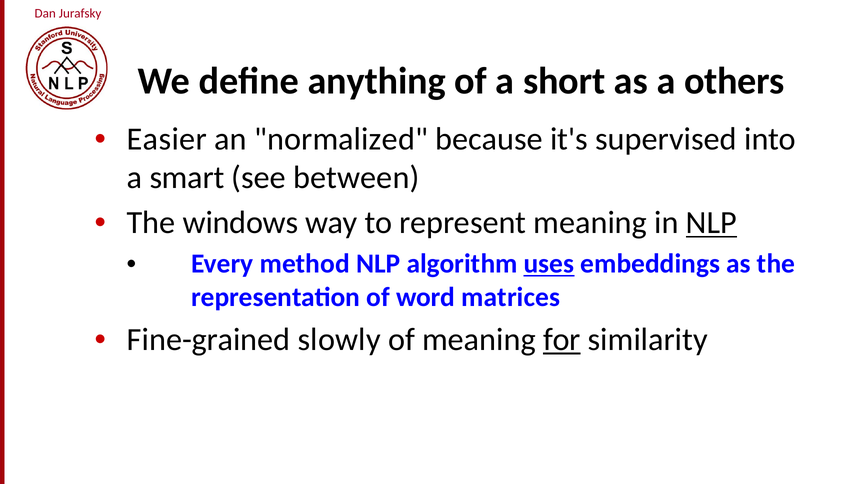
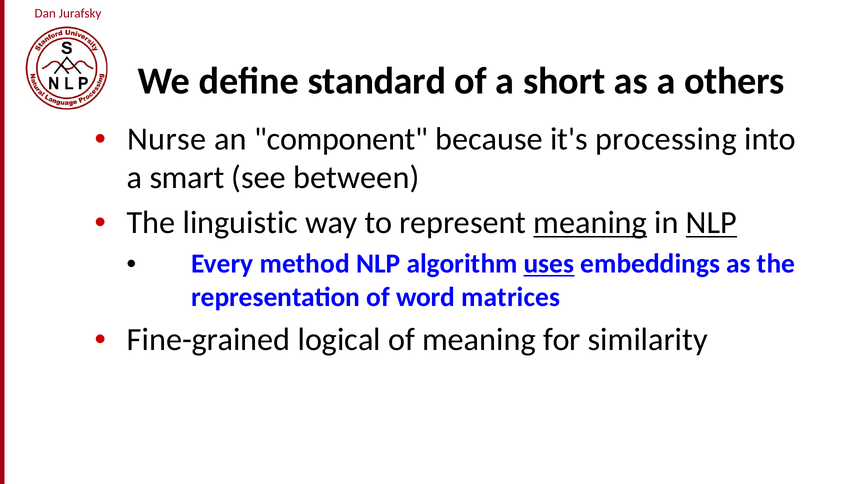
anything: anything -> standard (377, 81)
Easier: Easier -> Nurse (167, 139)
normalized: normalized -> component (341, 139)
supervised: supervised -> processing (666, 139)
windows: windows -> linguistic (240, 223)
meaning underline: none -> present (590, 223)
slowly: slowly -> logical (339, 340)
for underline: present -> none (562, 340)
